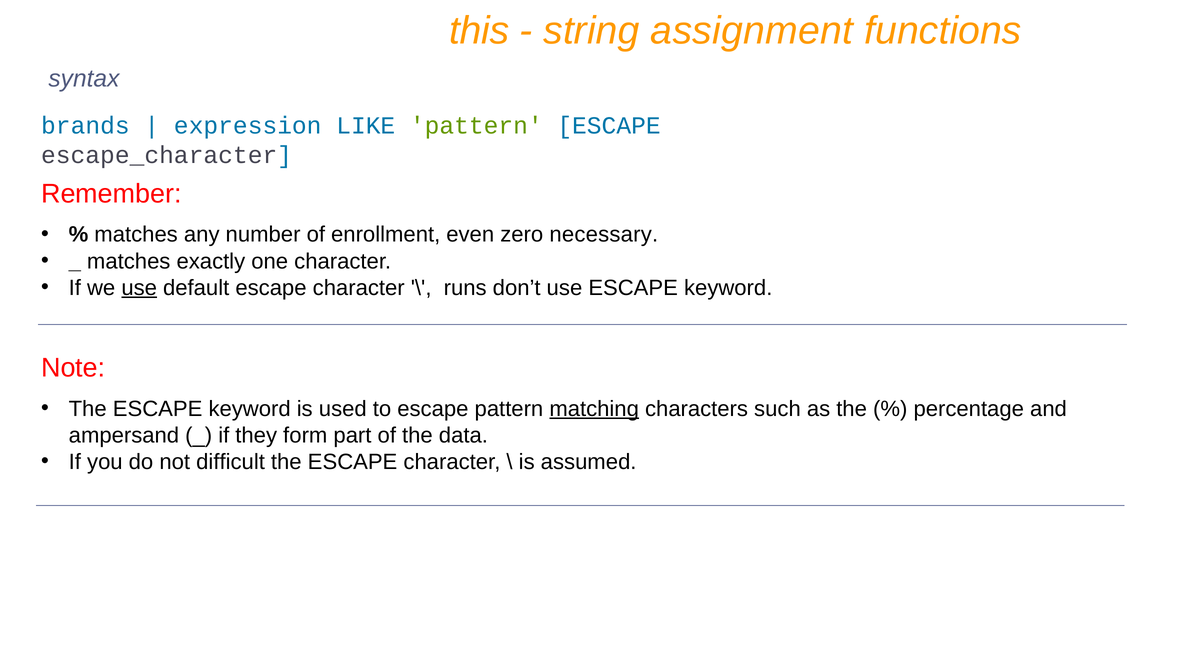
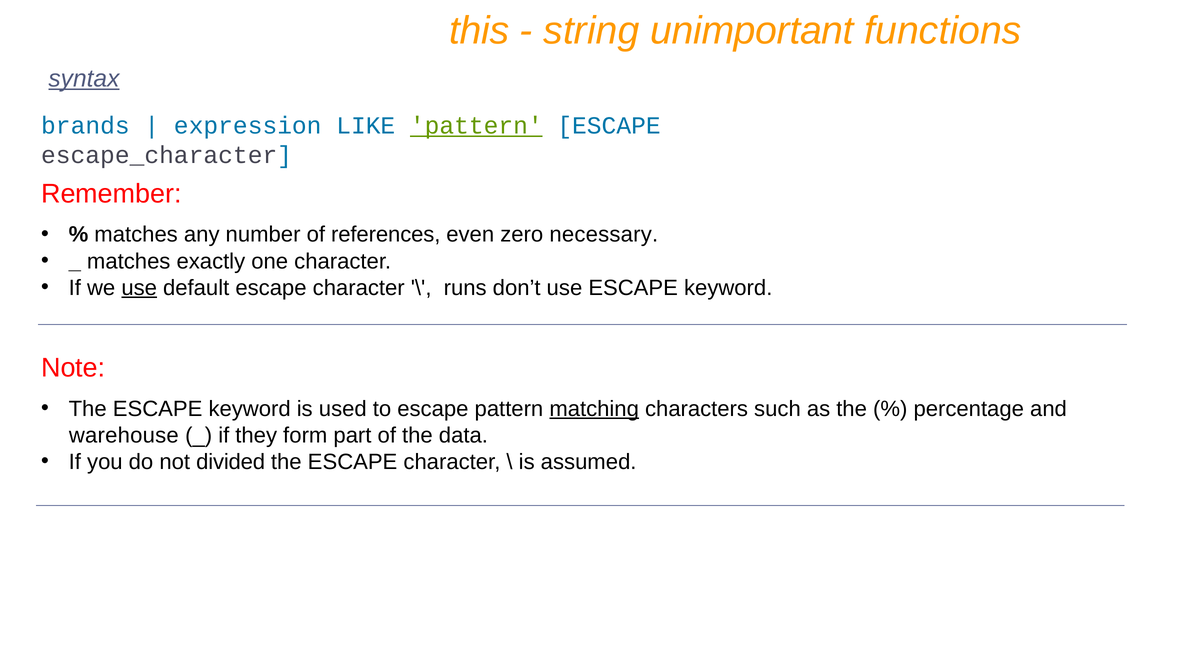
assignment: assignment -> unimportant (752, 31)
syntax underline: none -> present (84, 79)
pattern underline: none -> present (476, 126)
enrollment: enrollment -> references (386, 235)
ampersand: ampersand -> warehouse (124, 435)
difficult: difficult -> divided (231, 462)
